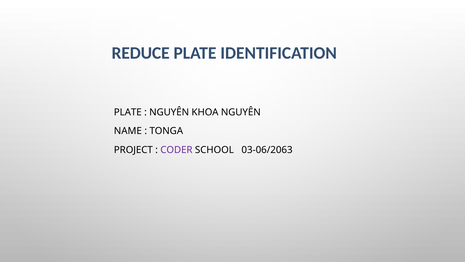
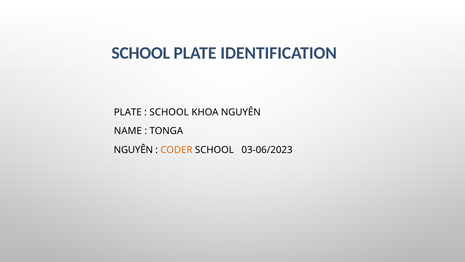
REDUCE: REDUCE -> SCHOOL (141, 53)
NGUYÊN: NGUYÊN -> SCHOOL (169, 112)
PROJECT: PROJECT -> NGUYÊN (133, 150)
CODER colour: purple -> orange (176, 150)
03-06/2063: 03-06/2063 -> 03-06/2023 (267, 150)
